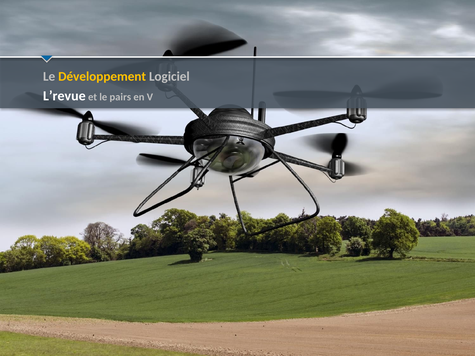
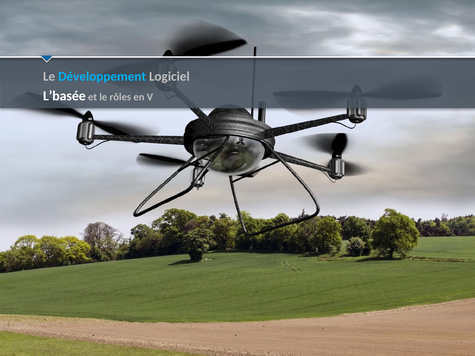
Développement colour: yellow -> light blue (102, 76)
L’revue: L’revue -> L’basée (64, 96)
pairs: pairs -> rôles (120, 97)
